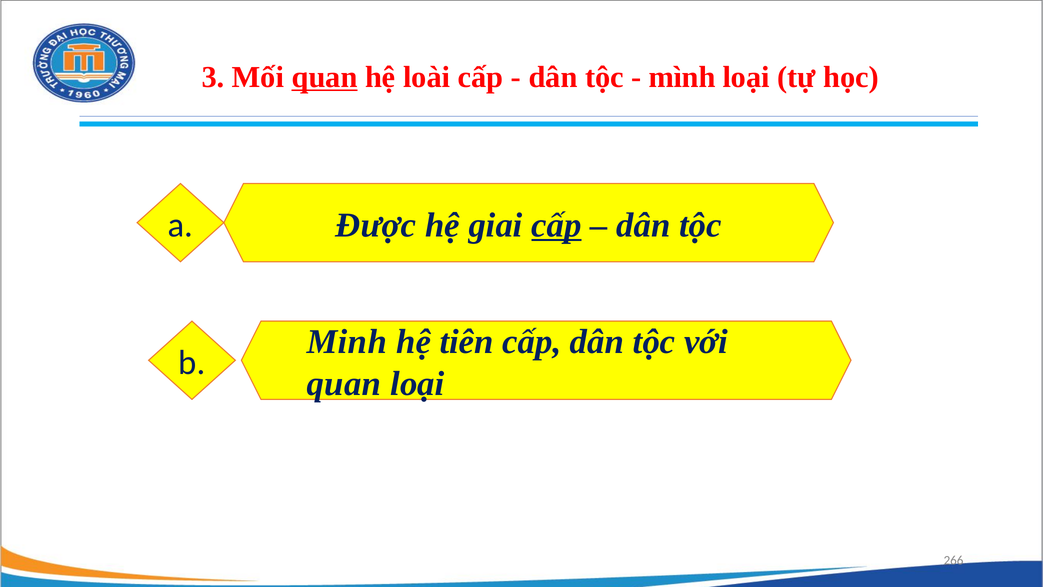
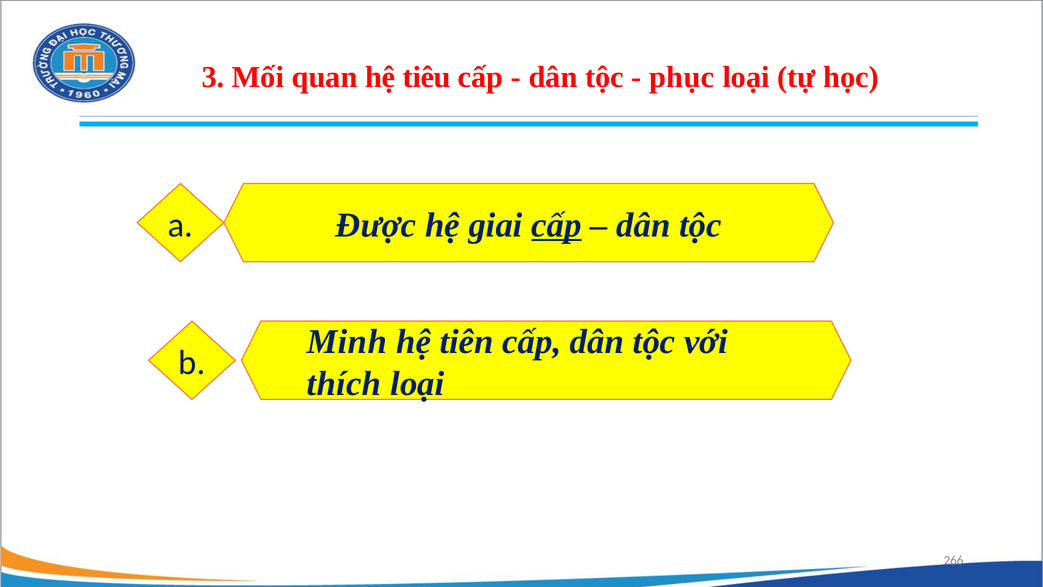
quan underline: present -> none (325, 77)
loài: loài -> tiêu (427, 77)
mình: mình -> phục (682, 77)
quan: quan -> thích (344, 383)
